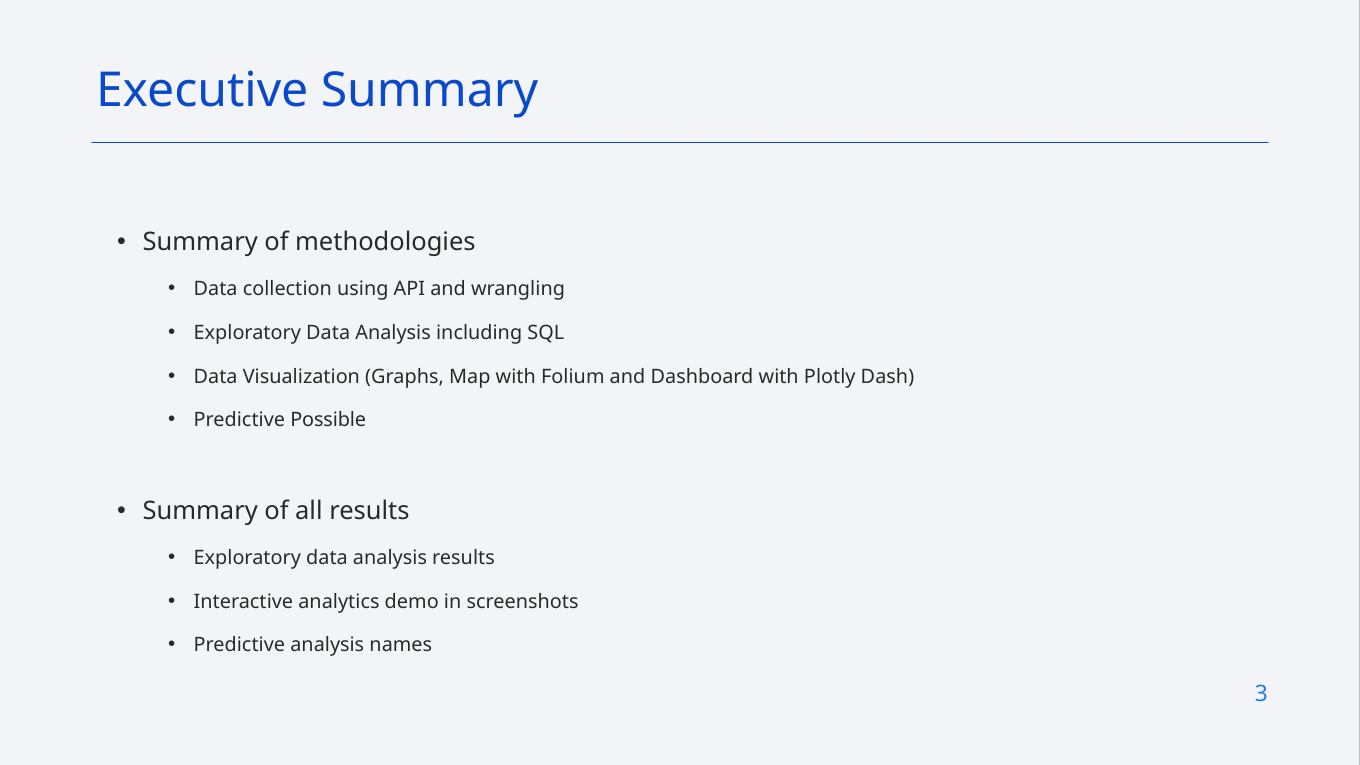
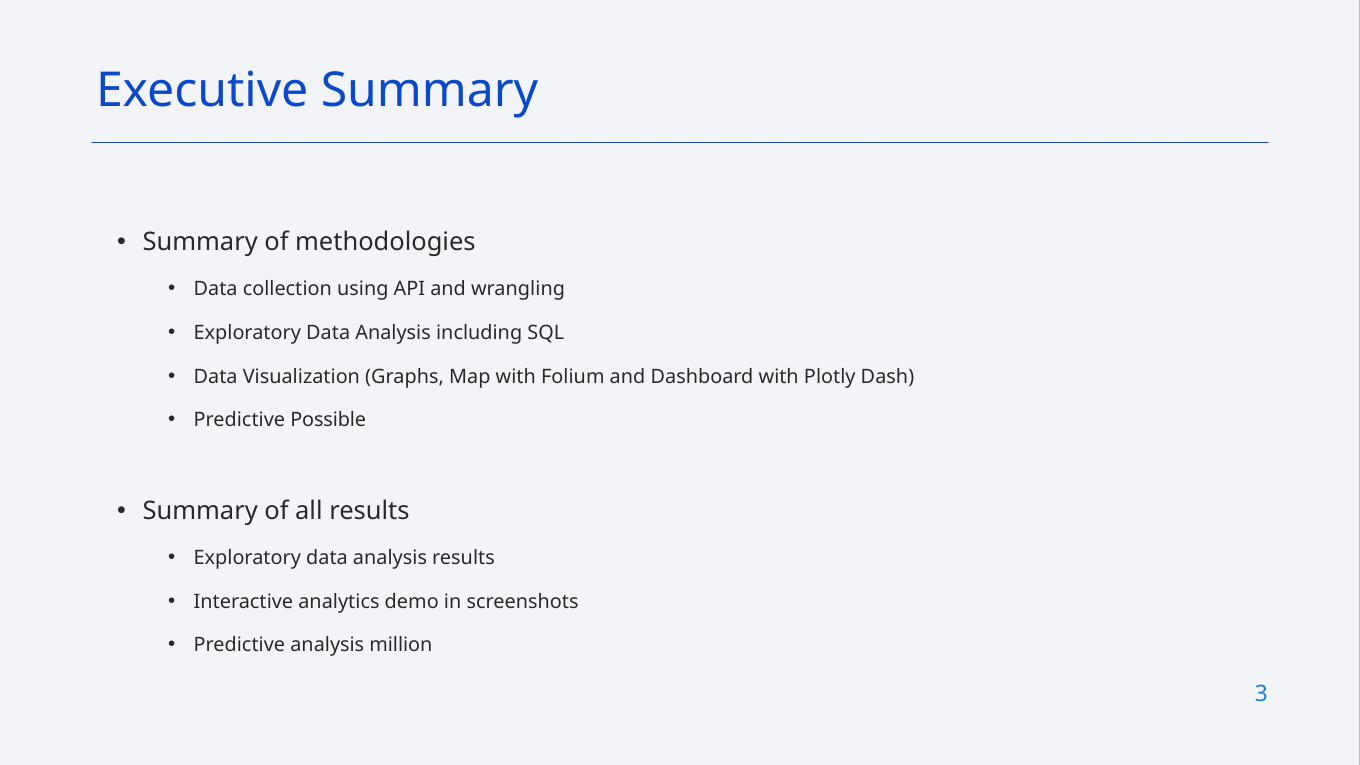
names: names -> million (401, 645)
